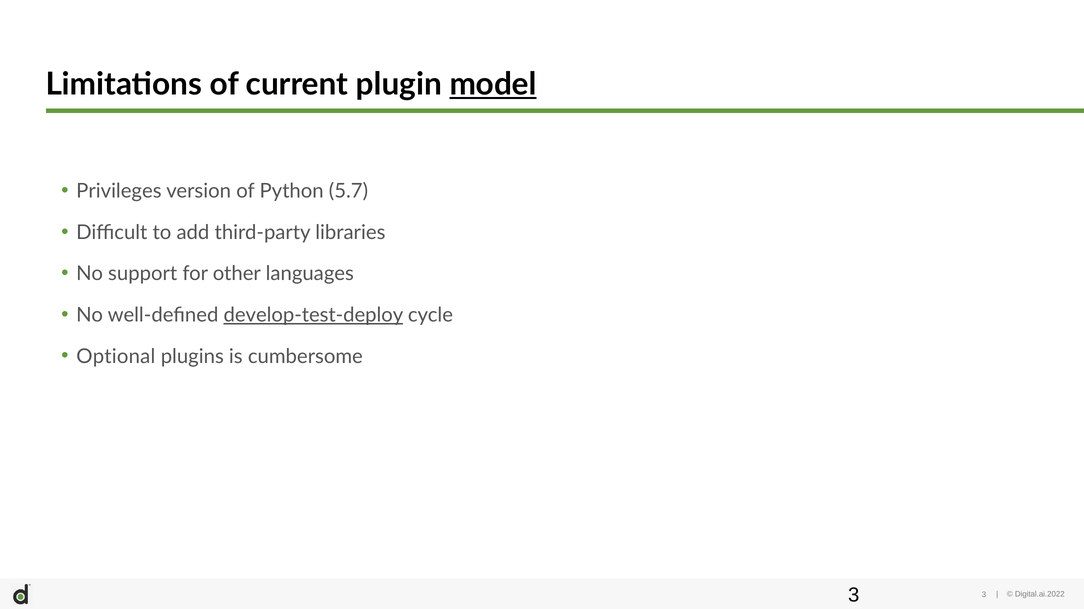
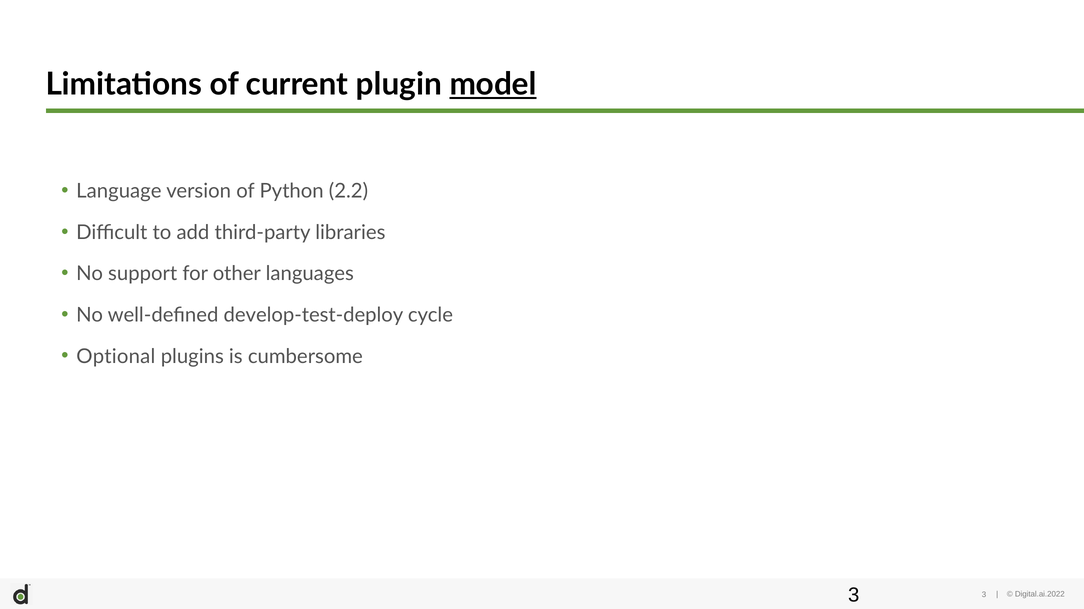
Privileges: Privileges -> Language (119, 191)
5.7: 5.7 -> 2.2 (348, 191)
develop-test-deploy underline: present -> none (313, 315)
